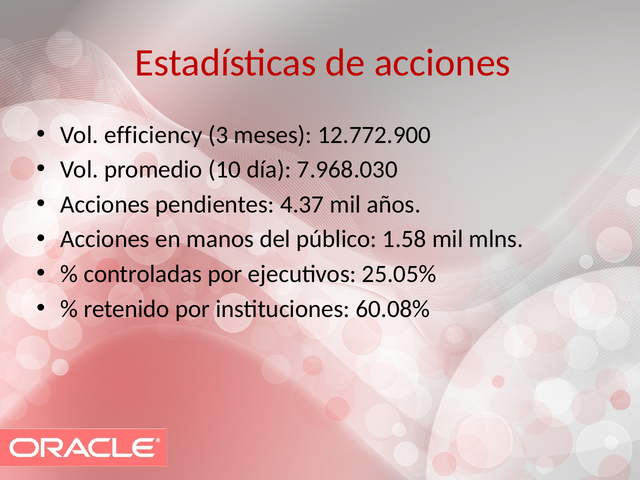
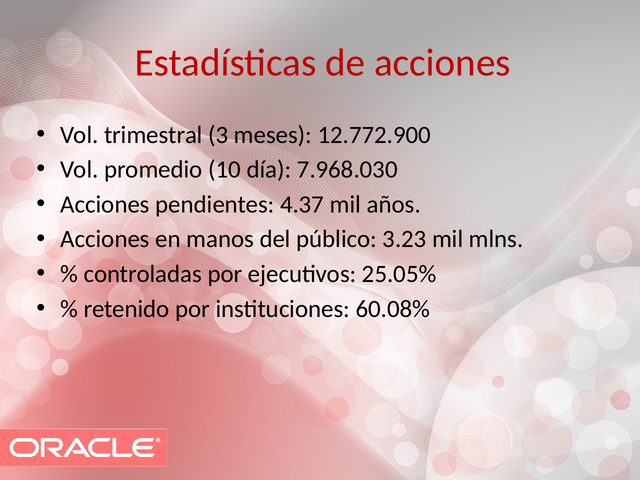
efficiency: efficiency -> trimestral (153, 135)
1.58: 1.58 -> 3.23 (404, 239)
